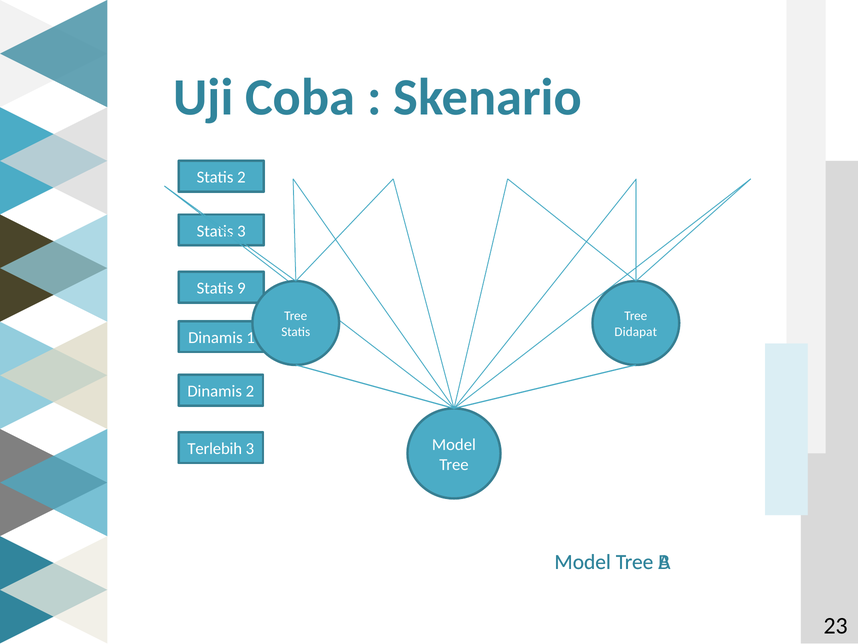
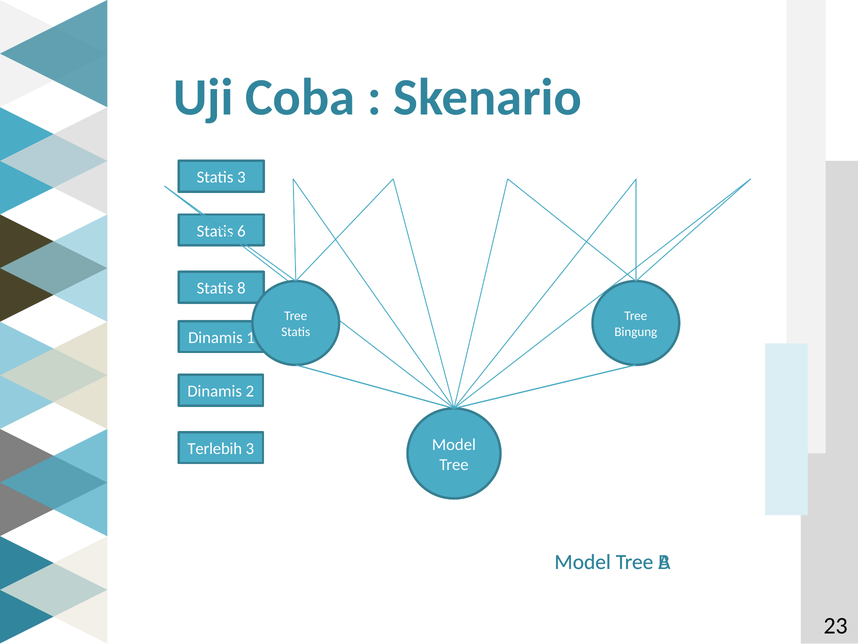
Statis 2: 2 -> 3 (241, 177)
Statis 3: 3 -> 6 (241, 231)
9: 9 -> 8 (241, 288)
Didapat: Didapat -> Bingung (636, 332)
